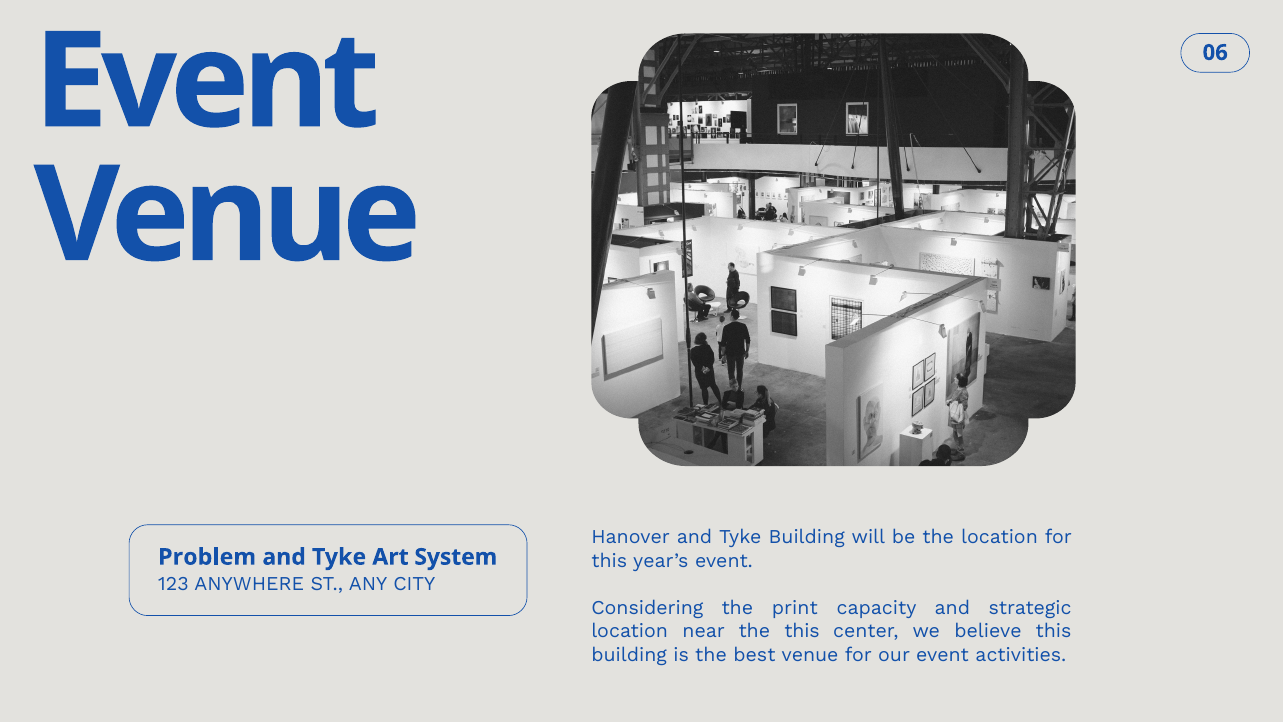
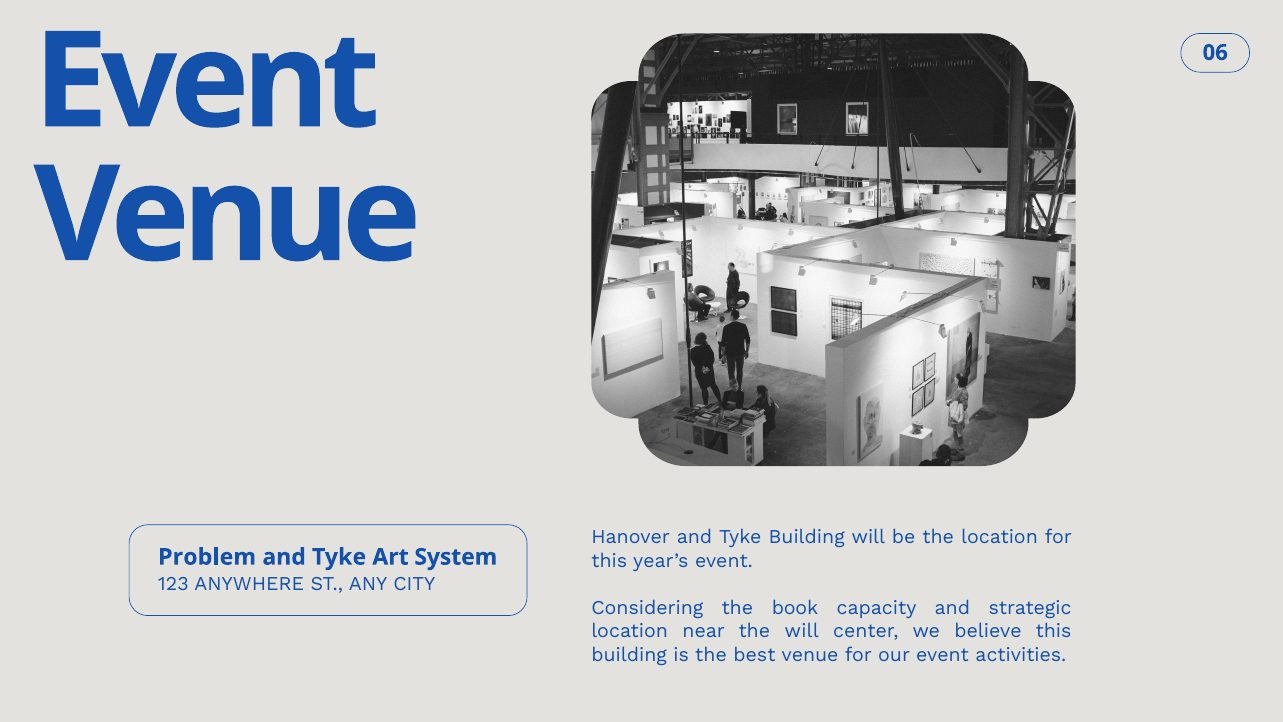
print: print -> book (795, 608)
the this: this -> will (802, 631)
